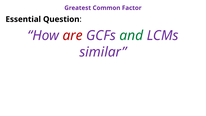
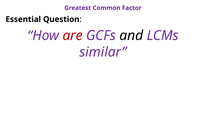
and colour: green -> black (131, 35)
